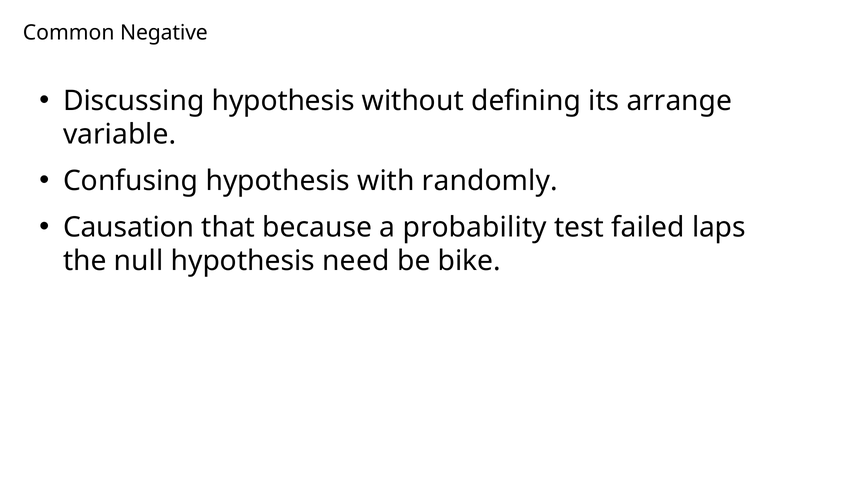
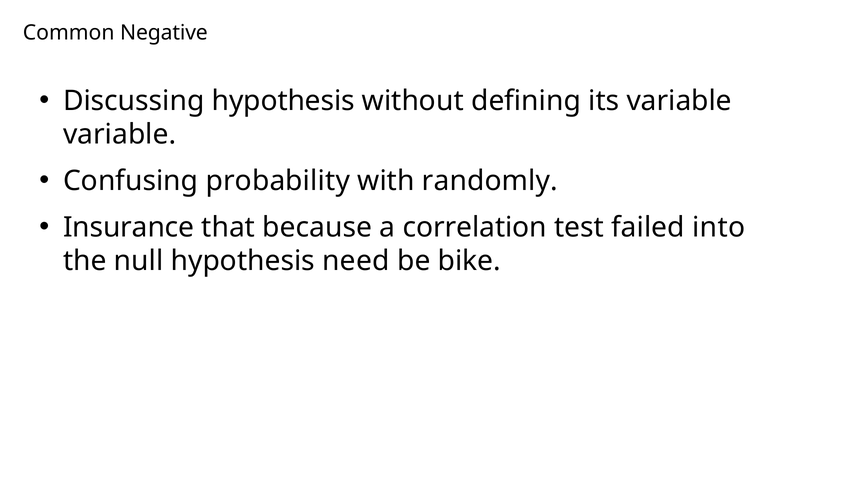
its arrange: arrange -> variable (679, 101)
Confusing hypothesis: hypothesis -> probability (278, 181)
Causation: Causation -> Insurance (129, 227)
probability: probability -> correlation (475, 227)
laps: laps -> into (719, 227)
